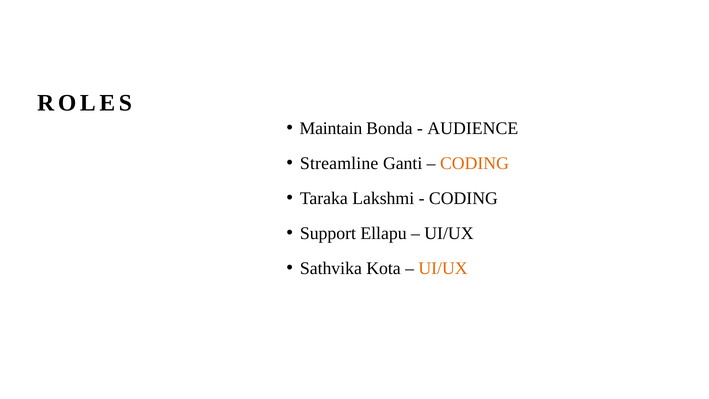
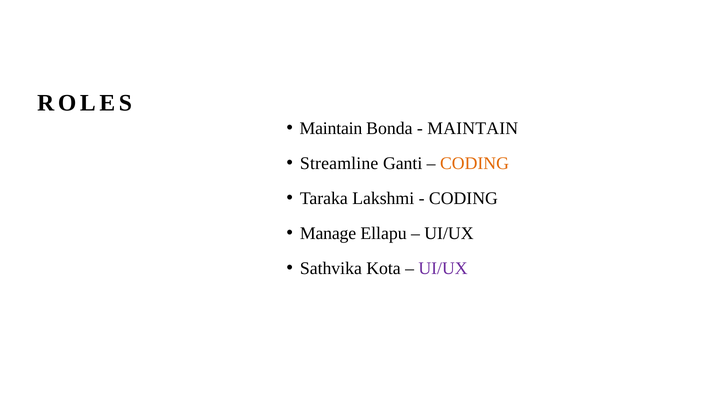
AUDIENCE: AUDIENCE -> MAINTAIN (473, 128)
Support: Support -> Manage (328, 233)
UI/UX colour: orange -> purple (443, 268)
